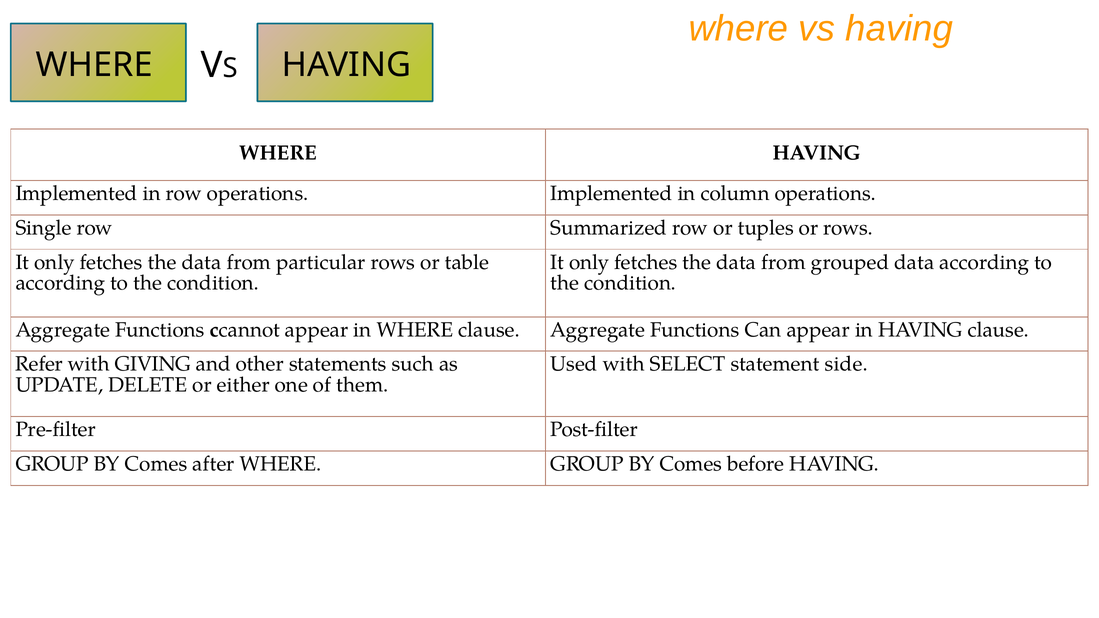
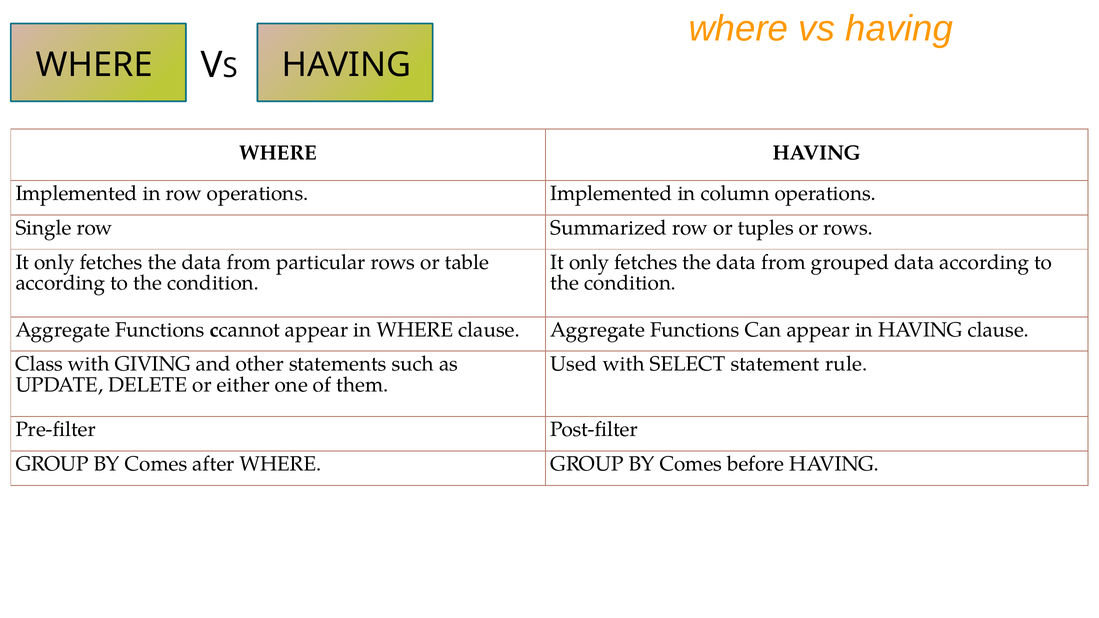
Refer: Refer -> Class (39, 364)
side: side -> rule (846, 364)
